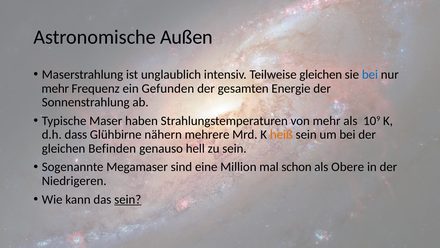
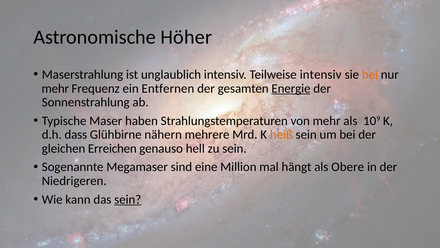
Außen: Außen -> Höher (186, 37)
Teilweise gleichen: gleichen -> intensiv (321, 74)
bei colour: blue -> orange (370, 74)
Gefunden: Gefunden -> Entfernen (168, 88)
Energie underline: none -> present (291, 88)
Befinden: Befinden -> Erreichen (112, 148)
schon: schon -> hängt (296, 167)
